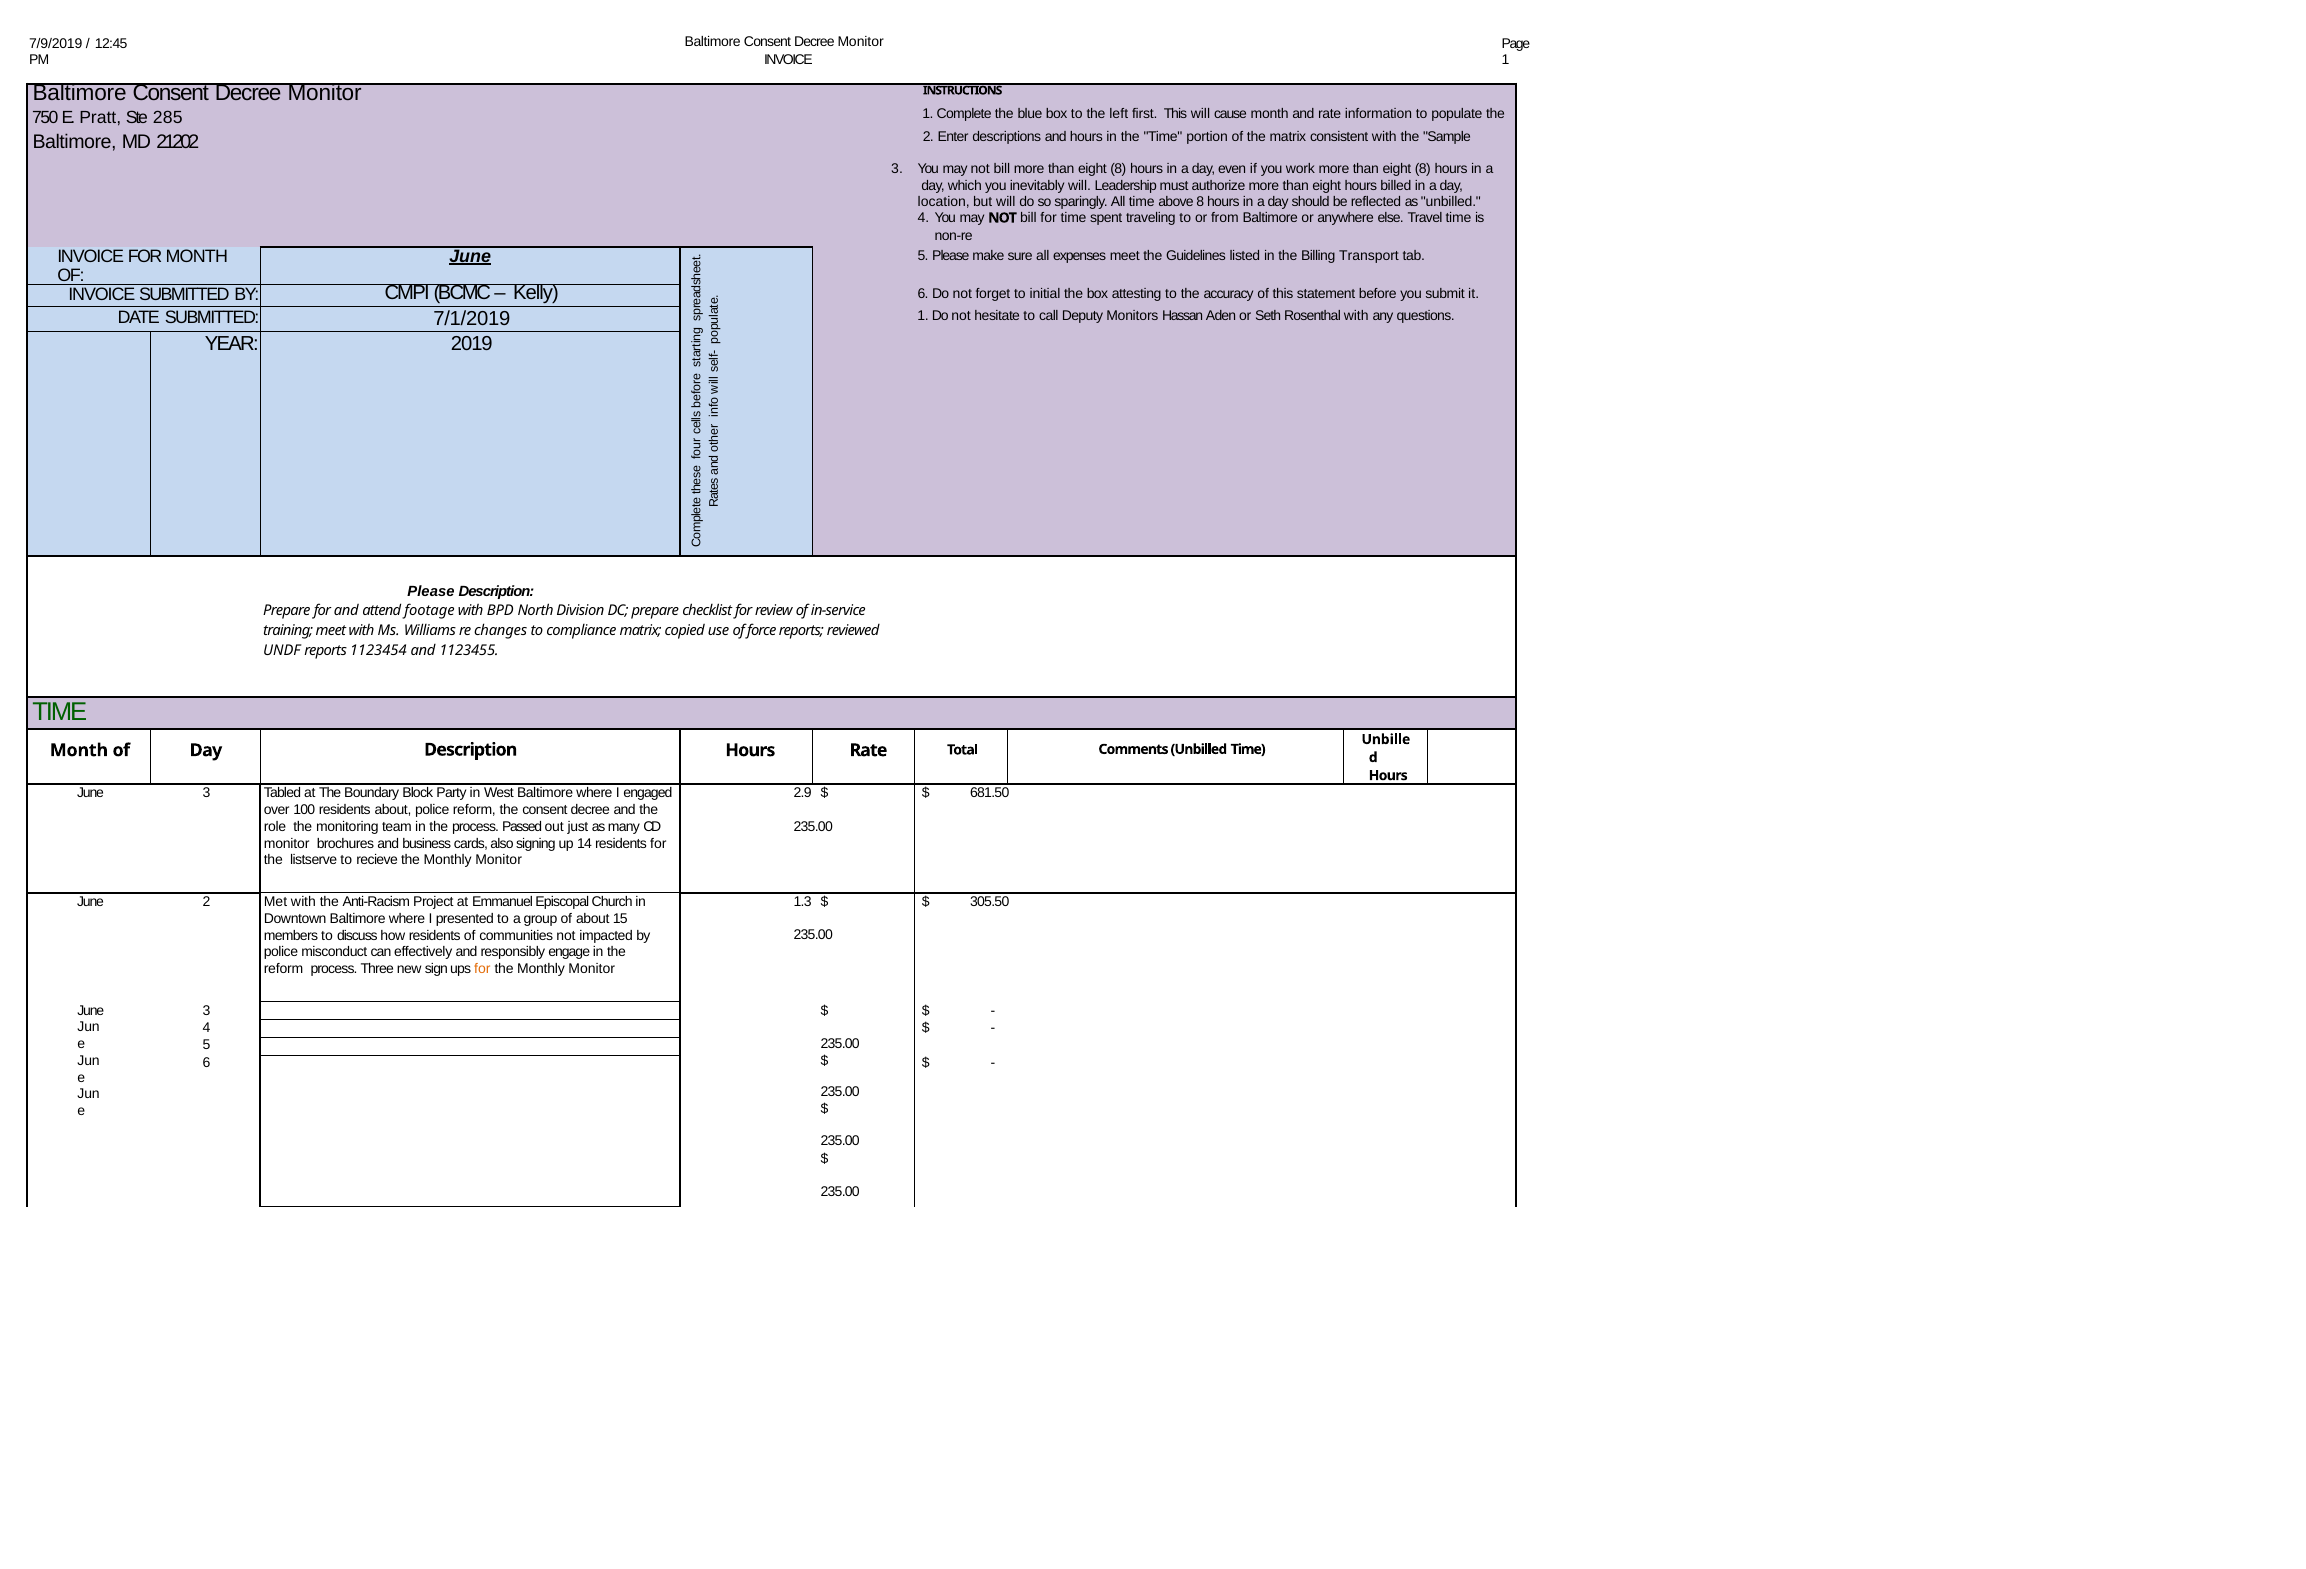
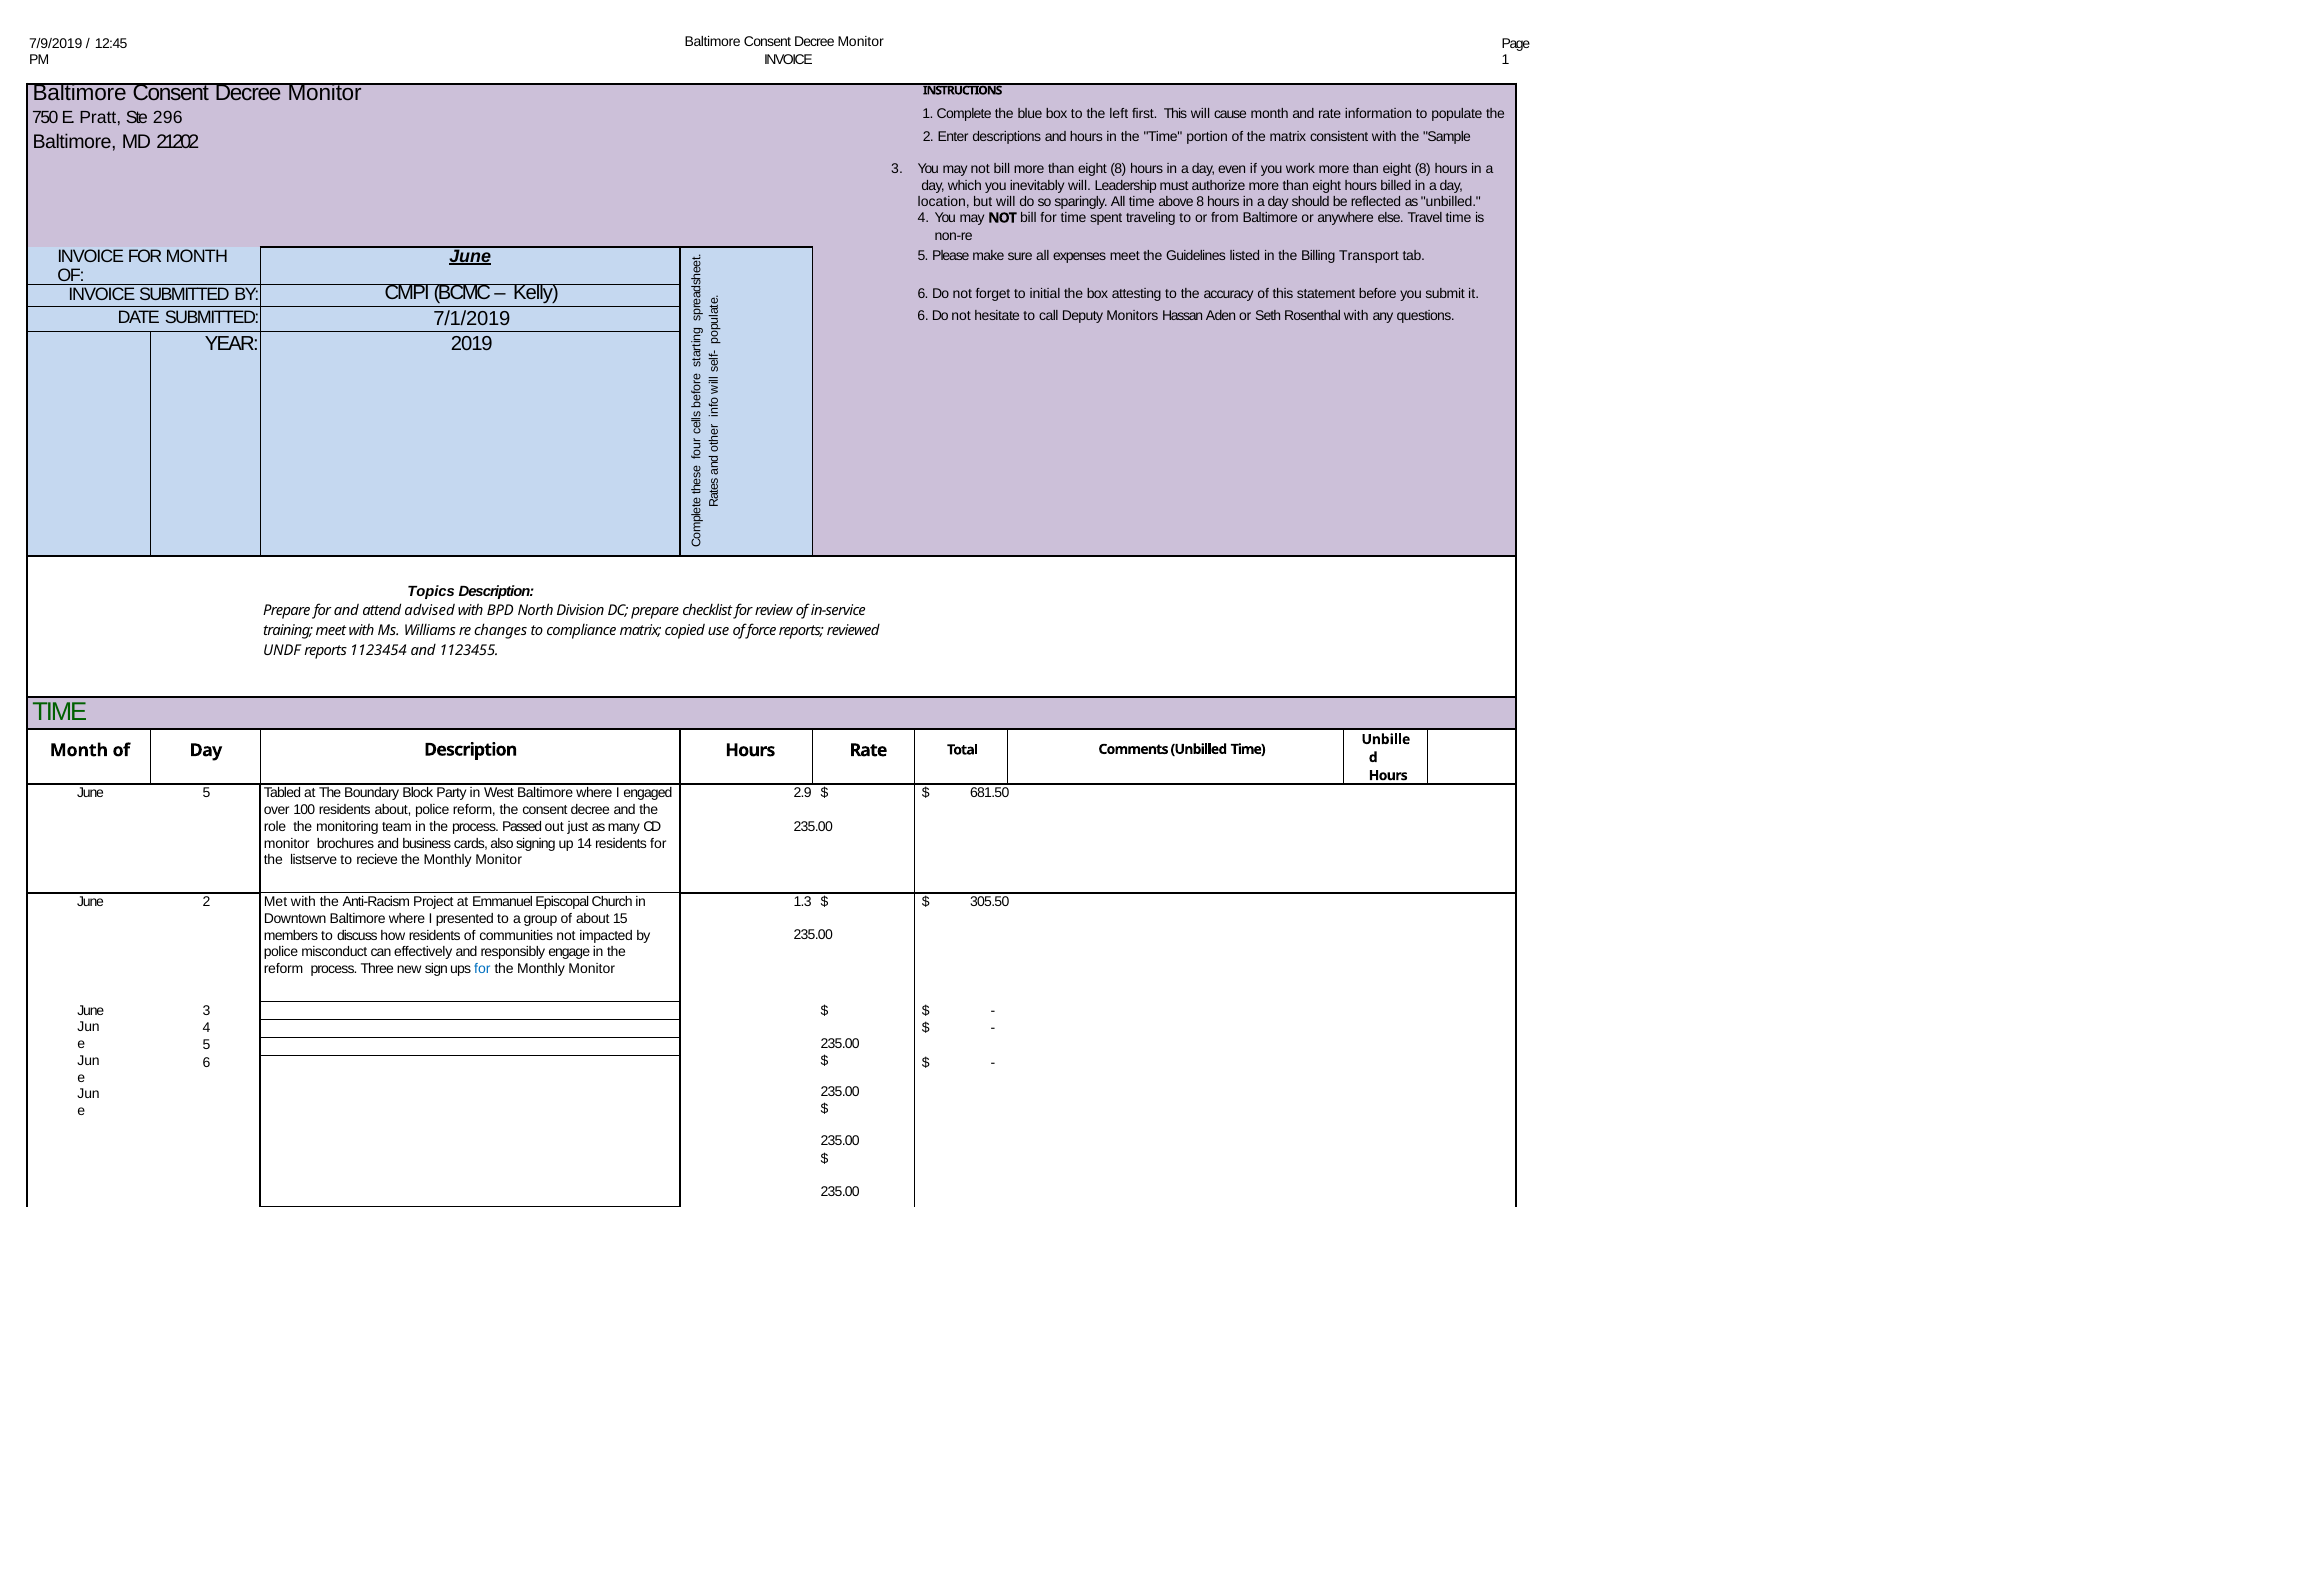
285: 285 -> 296 (168, 117)
7/1/2019 1: 1 -> 6 (923, 315)
Please: Please -> Topics (431, 591)
footage: footage -> advised (429, 611)
June 3: 3 -> 5 (207, 793)
for colour: orange -> blue (482, 969)
